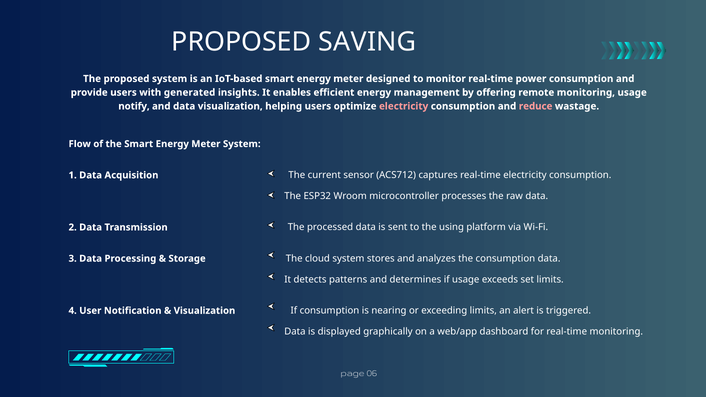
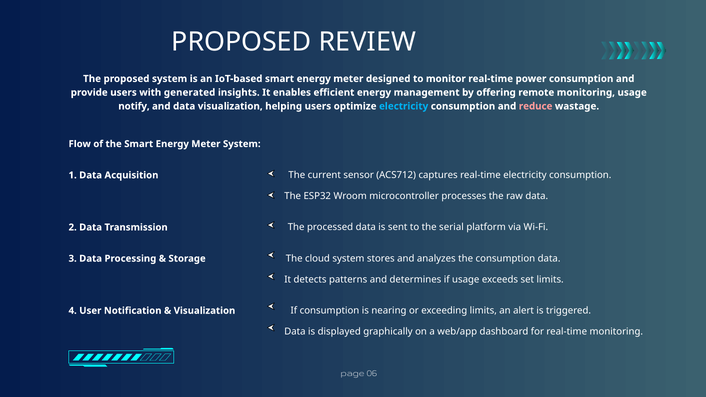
SAVING: SAVING -> REVIEW (367, 42)
electricity colour: pink -> light blue (404, 106)
using: using -> serial (451, 227)
